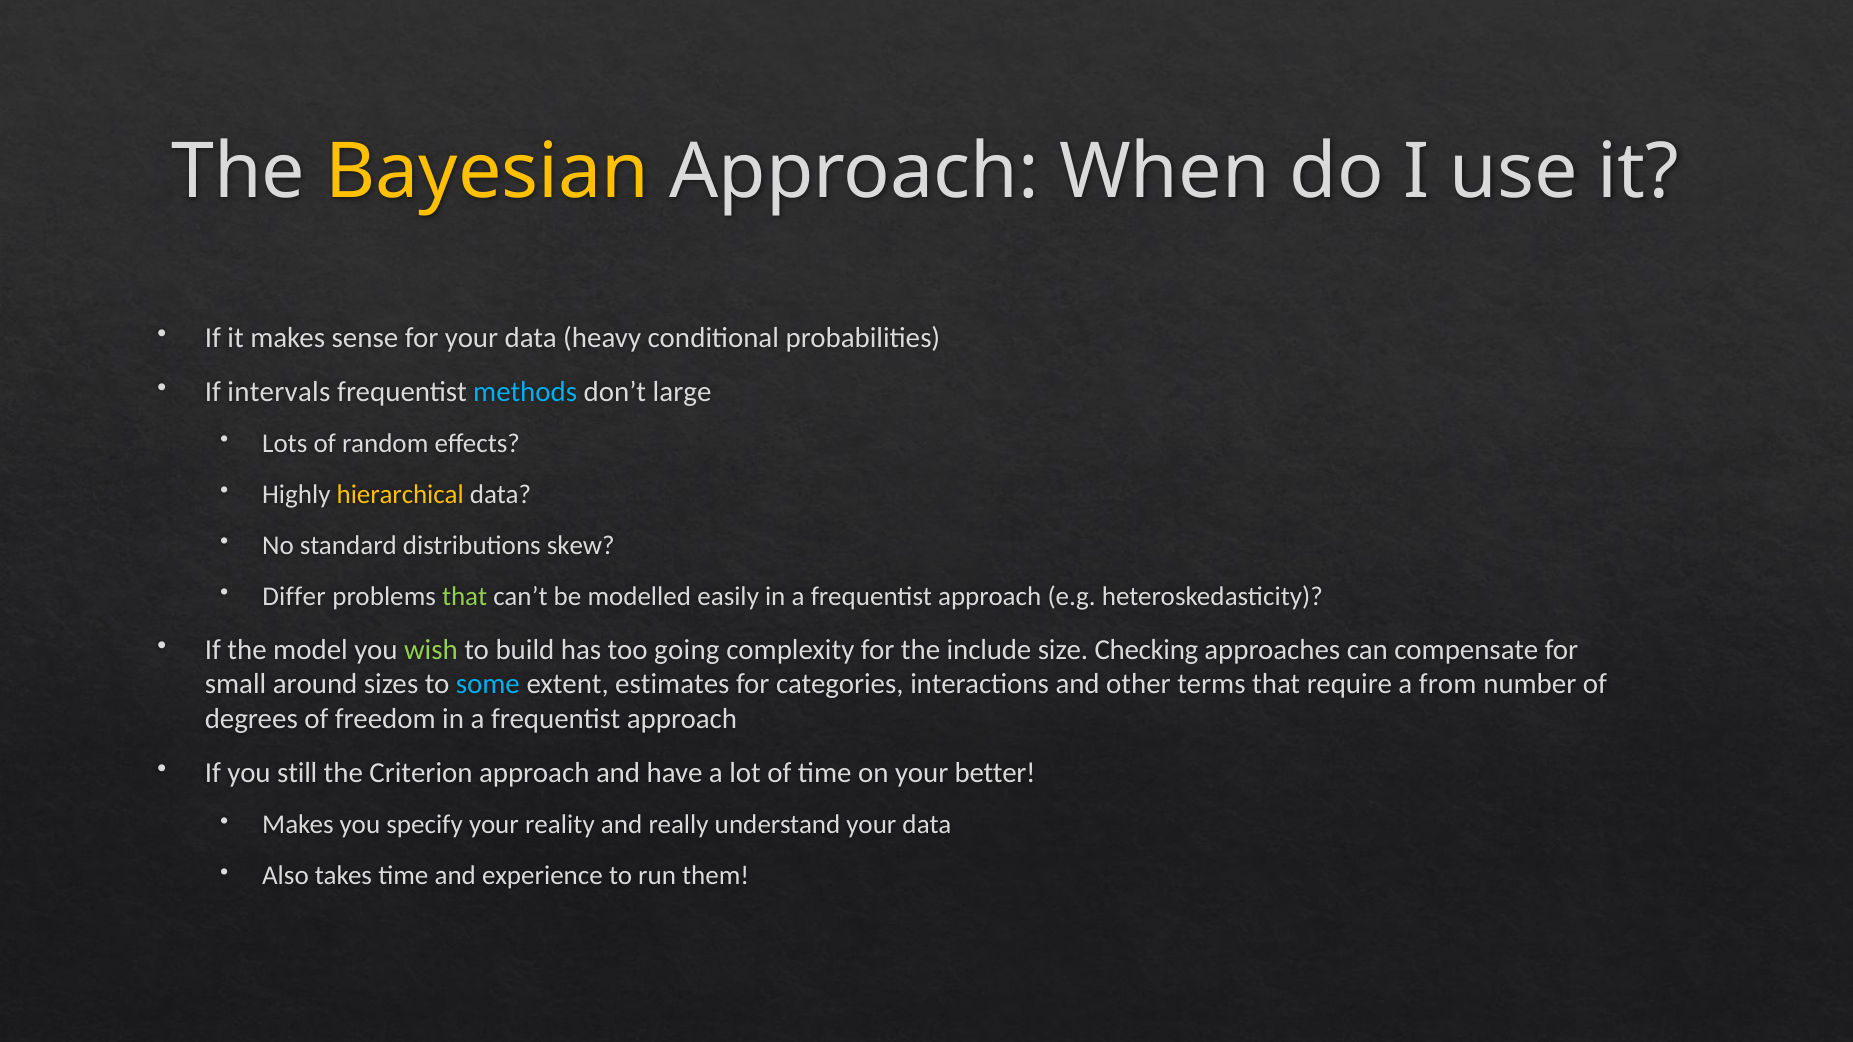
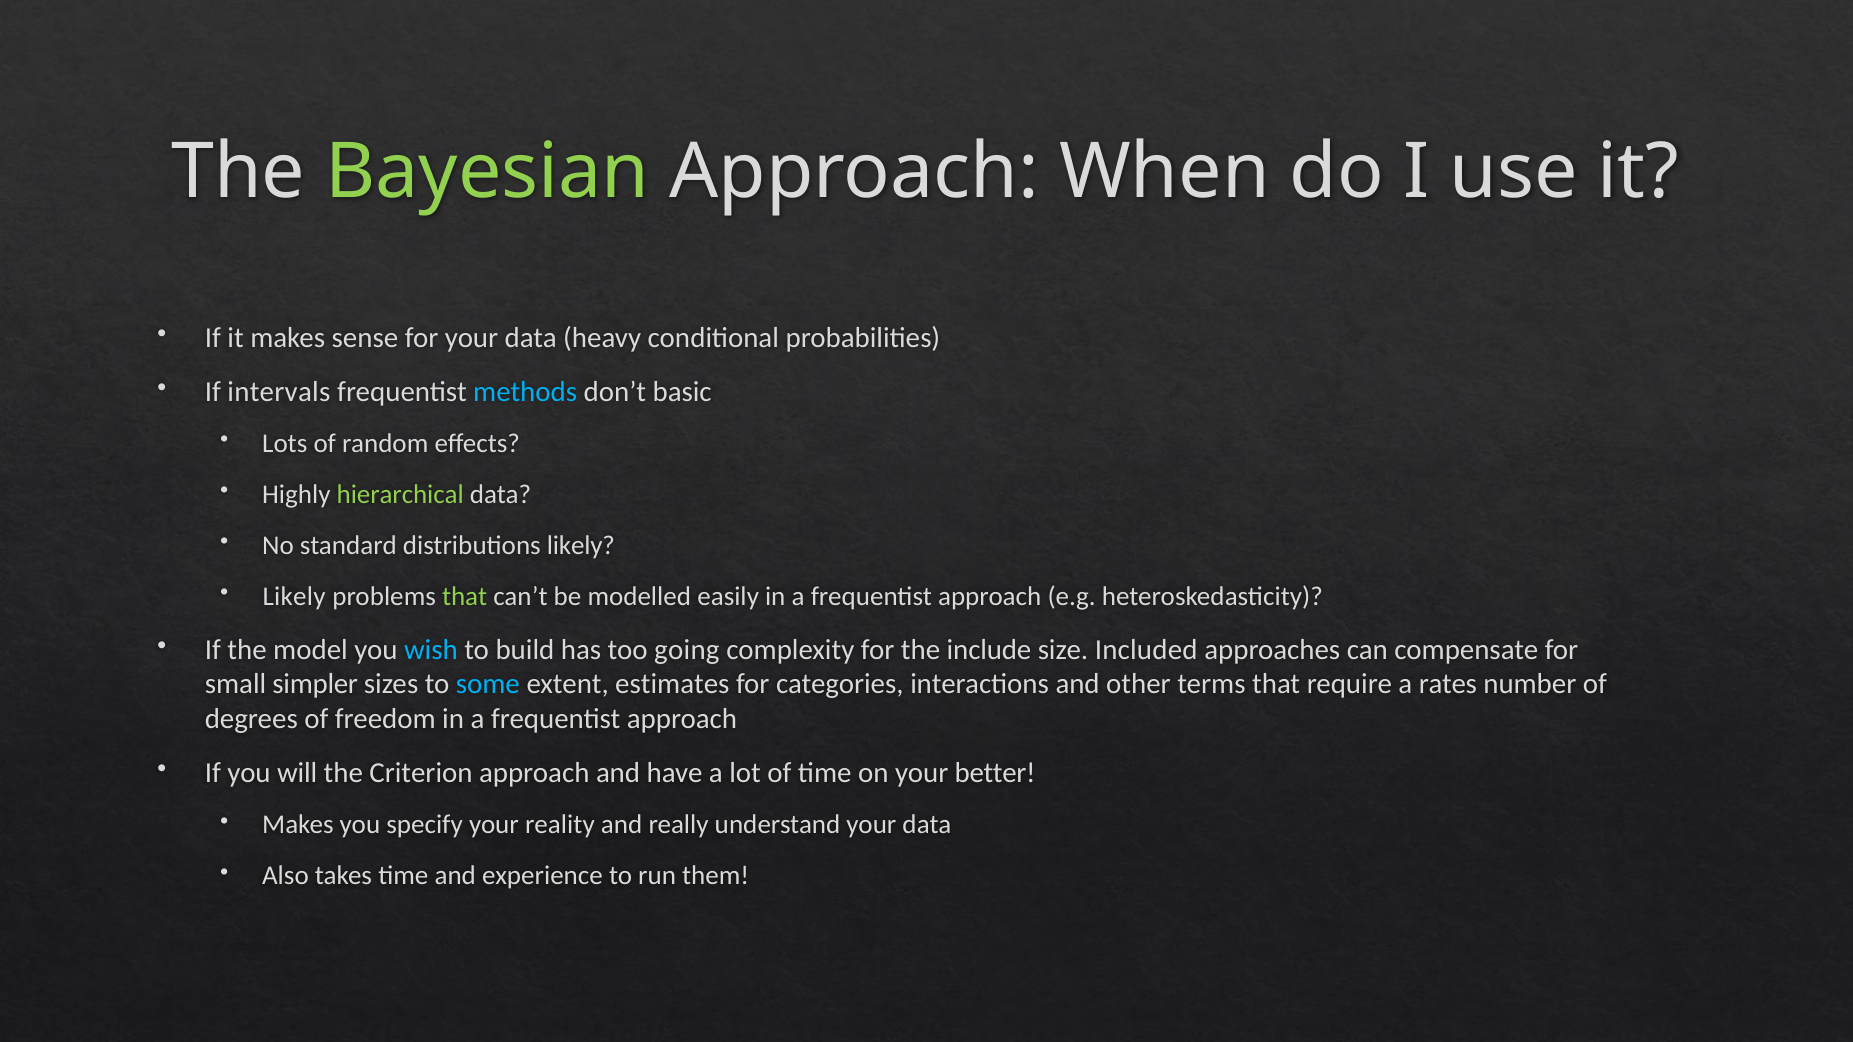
Bayesian colour: yellow -> light green (487, 172)
large: large -> basic (682, 392)
hierarchical colour: yellow -> light green (400, 495)
distributions skew: skew -> likely (581, 546)
Differ: Differ -> Likely (294, 597)
wish colour: light green -> light blue (431, 650)
Checking: Checking -> Included (1146, 650)
around: around -> simpler (315, 684)
from: from -> rates (1448, 684)
still: still -> will (297, 773)
